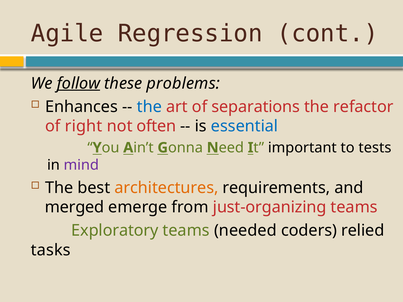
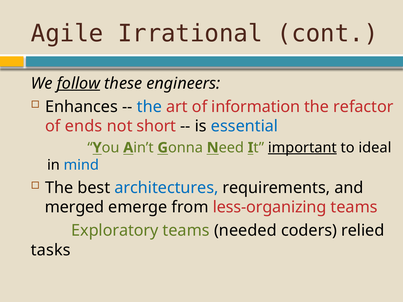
Regression: Regression -> Irrational (190, 34)
problems: problems -> engineers (183, 83)
separations: separations -> information (256, 107)
right: right -> ends (84, 126)
often: often -> short (156, 126)
important underline: none -> present (302, 148)
tests: tests -> ideal (375, 148)
mind colour: purple -> blue (81, 165)
architectures colour: orange -> blue (166, 188)
just-organizing: just-organizing -> less-organizing (270, 207)
